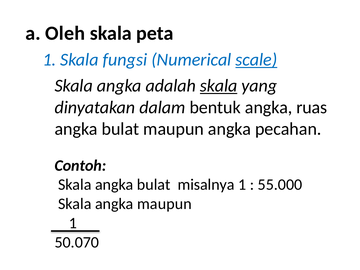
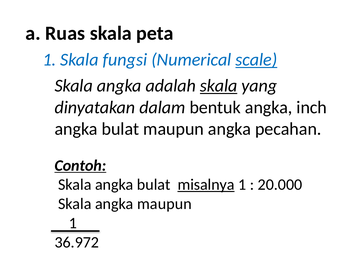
Oleh: Oleh -> Ruas (65, 33)
ruas: ruas -> inch (312, 107)
Contoh underline: none -> present (80, 165)
misalnya underline: none -> present (206, 185)
55.000: 55.000 -> 20.000 (280, 185)
50.070: 50.070 -> 36.972 (77, 242)
